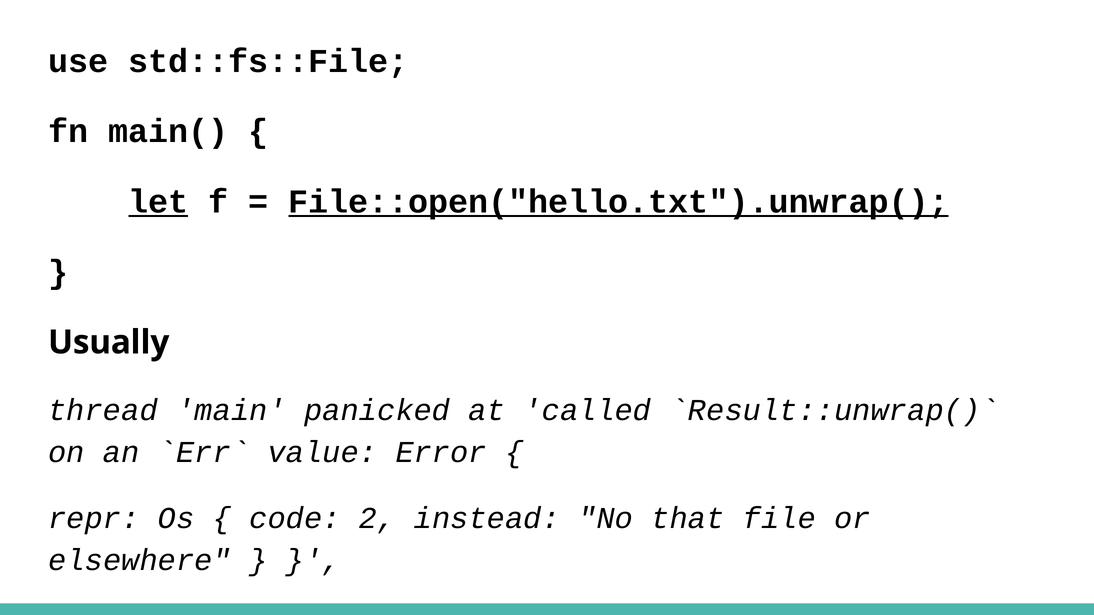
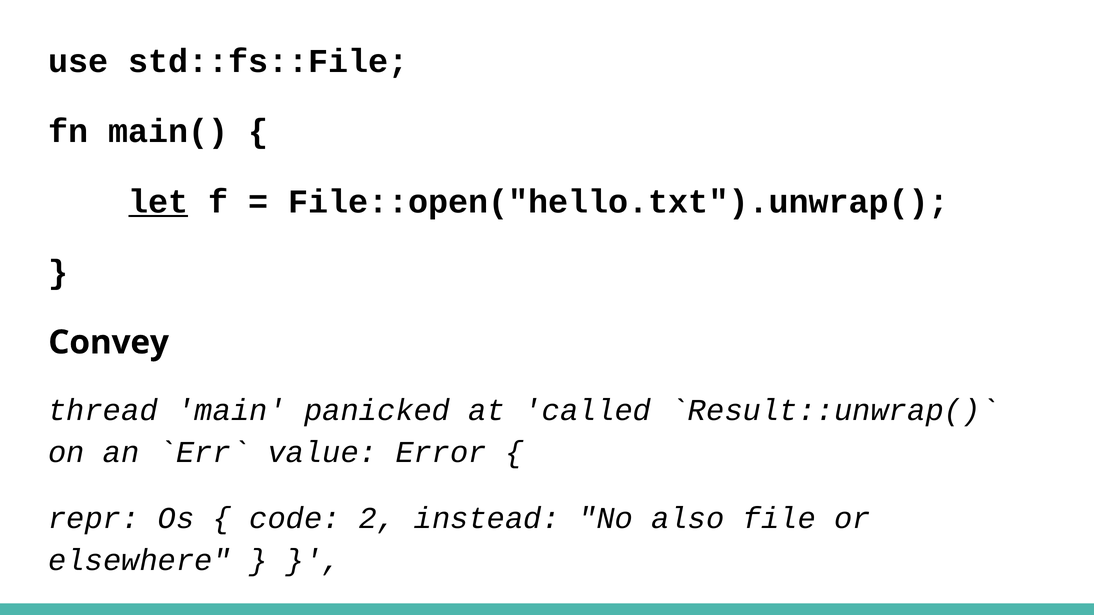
File::open("hello.txt").unwrap( underline: present -> none (618, 202)
Usually: Usually -> Convey (109, 343)
that: that -> also (688, 519)
